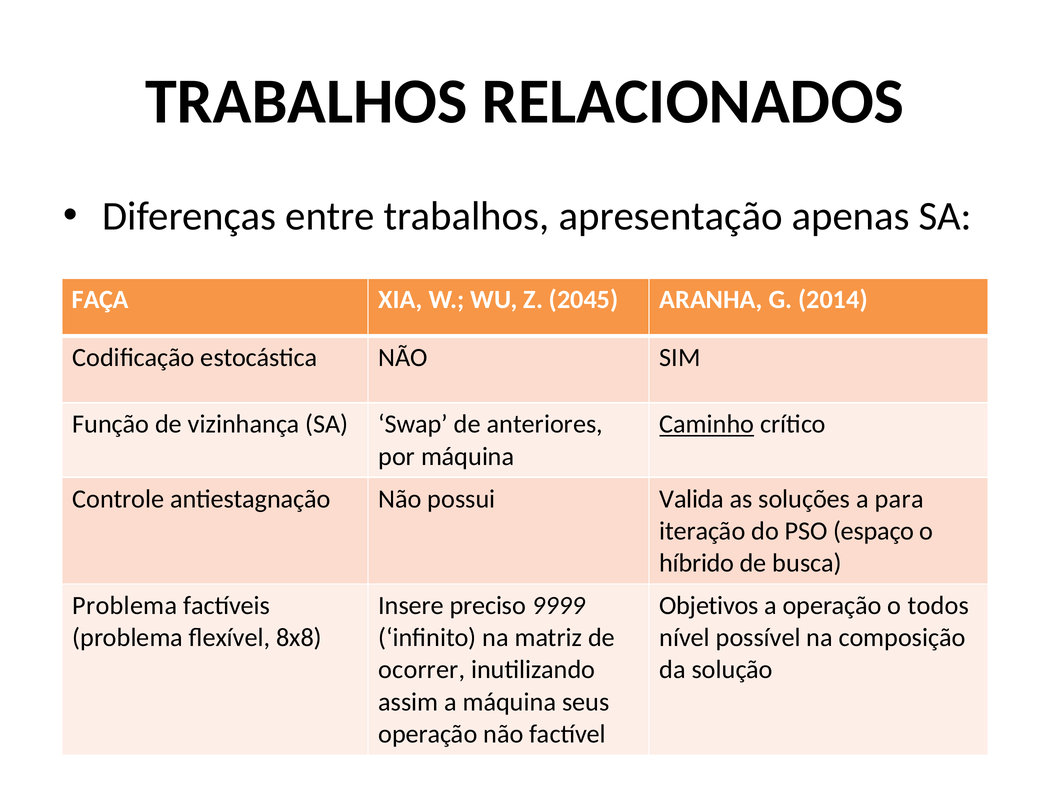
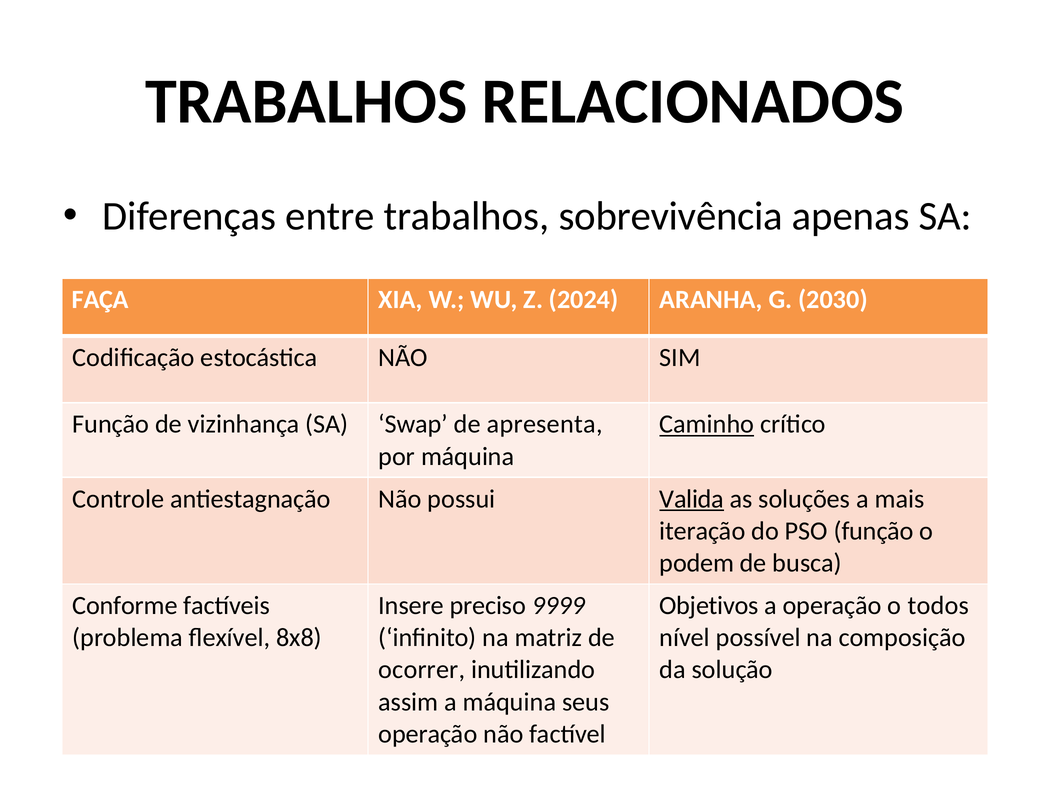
apresentação: apresentação -> sobrevivência (671, 216)
2045: 2045 -> 2024 (584, 300)
2014: 2014 -> 2030 (833, 300)
anteriores: anteriores -> apresenta (545, 424)
Valida underline: none -> present (692, 499)
para: para -> mais (899, 499)
PSO espaço: espaço -> função (874, 531)
híbrido: híbrido -> podem (697, 563)
Problema: Problema -> Conforme (125, 605)
